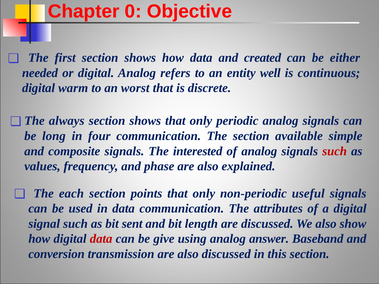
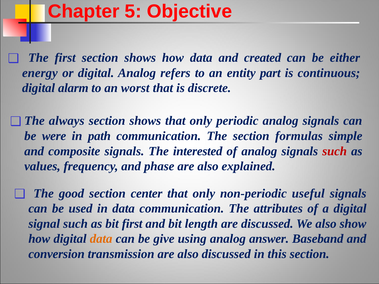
0: 0 -> 5 (133, 11)
needed: needed -> energy (40, 73)
well: well -> part (270, 73)
warm: warm -> alarm (73, 88)
long: long -> were (54, 136)
four: four -> path (99, 136)
available: available -> formulas (299, 136)
each: each -> good (71, 194)
points: points -> center (147, 194)
bit sent: sent -> first (132, 224)
data colour: red -> orange (101, 239)
